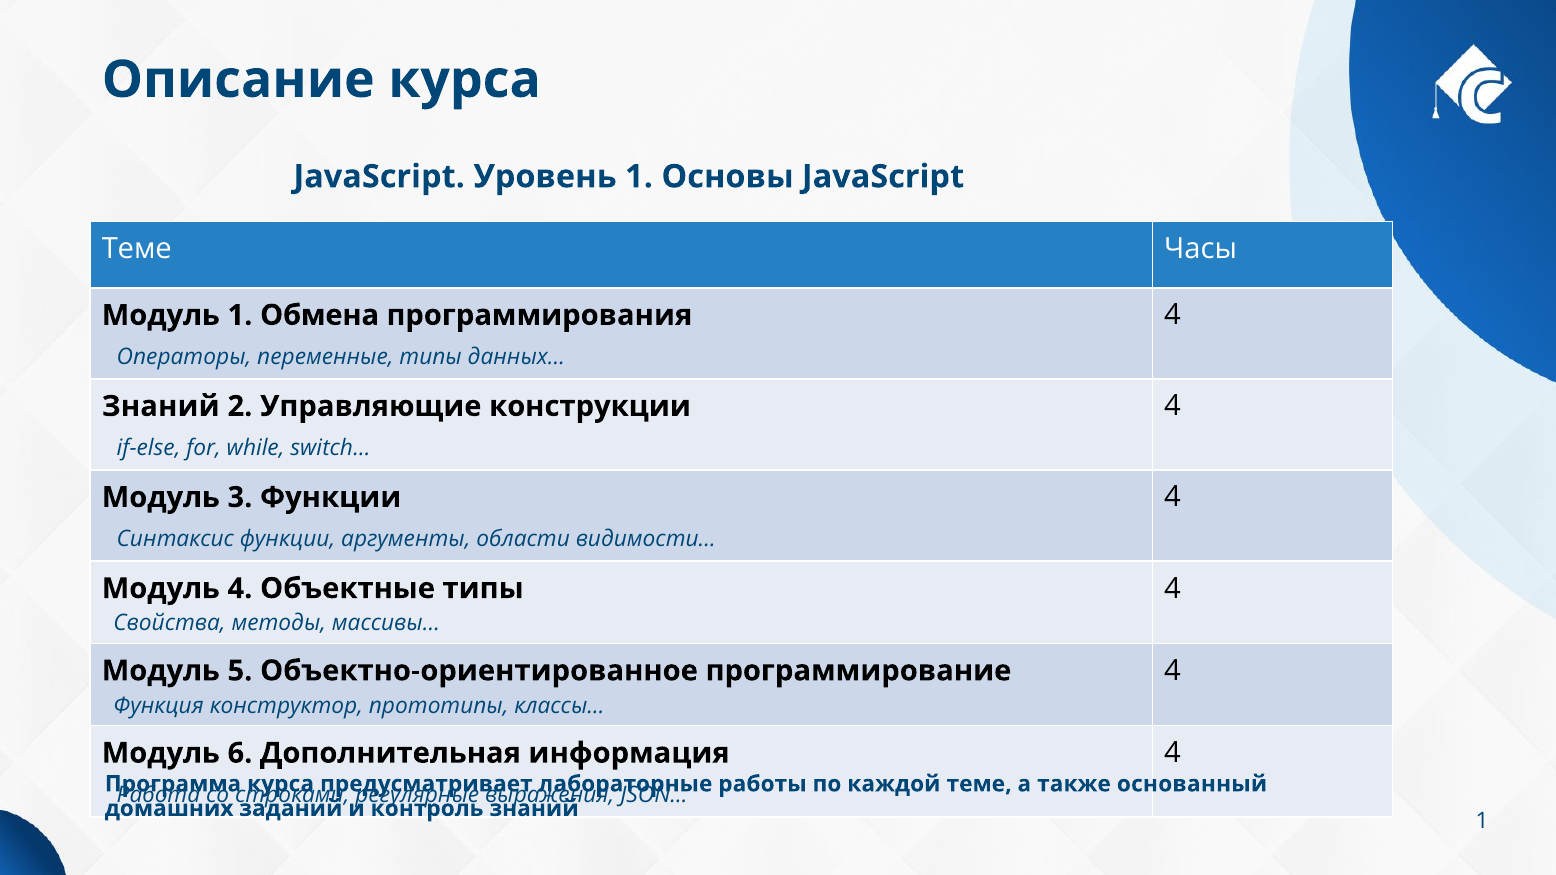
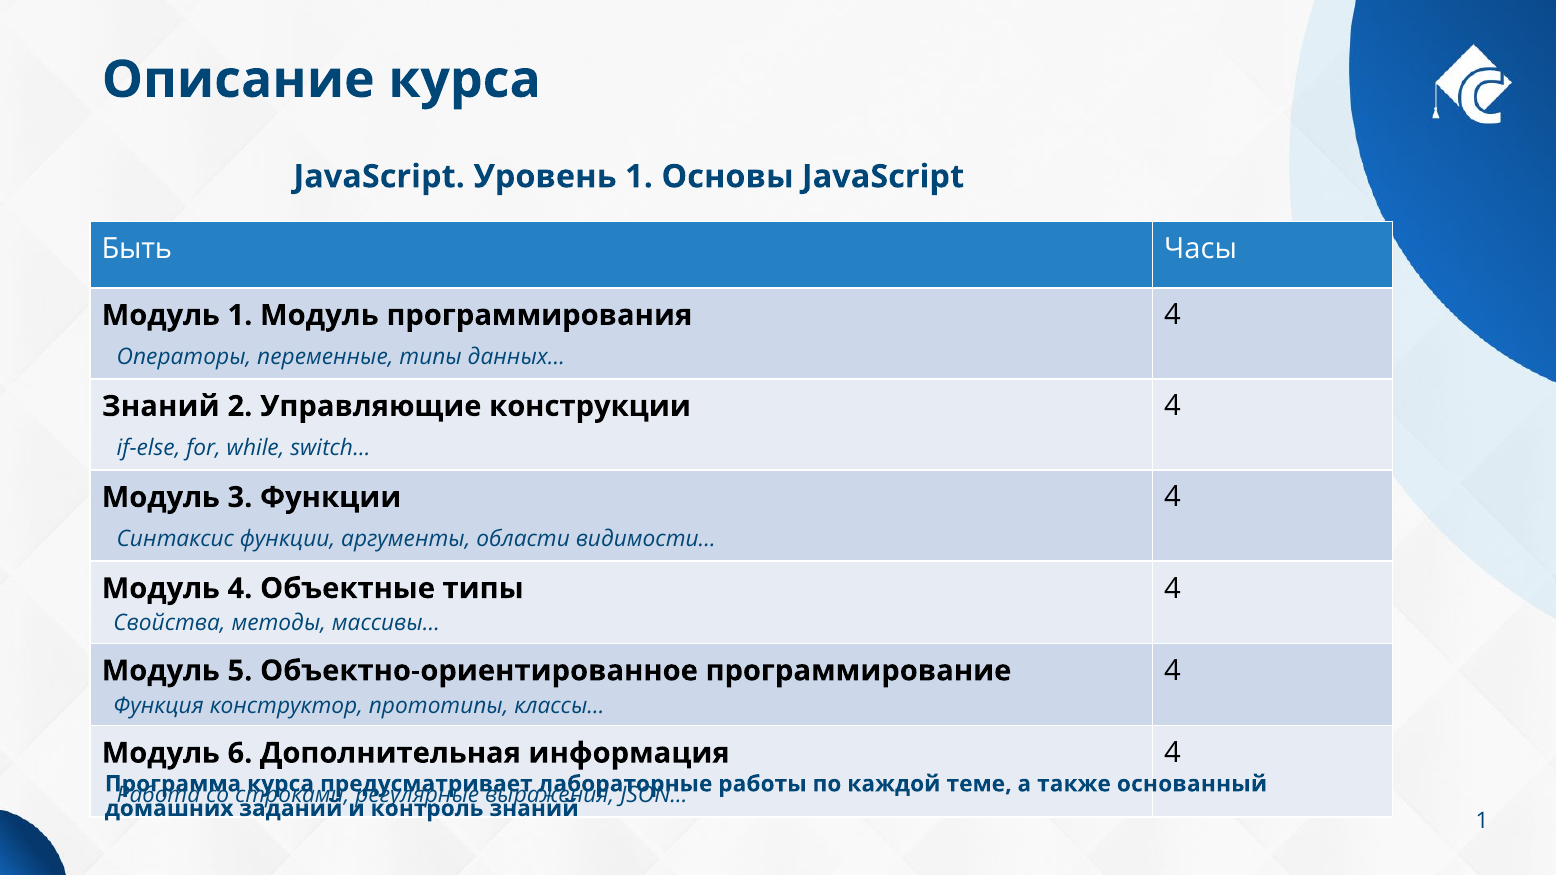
Теме: Теме -> Быть (137, 249)
1 Обмена: Обмена -> Модуль (319, 315)
